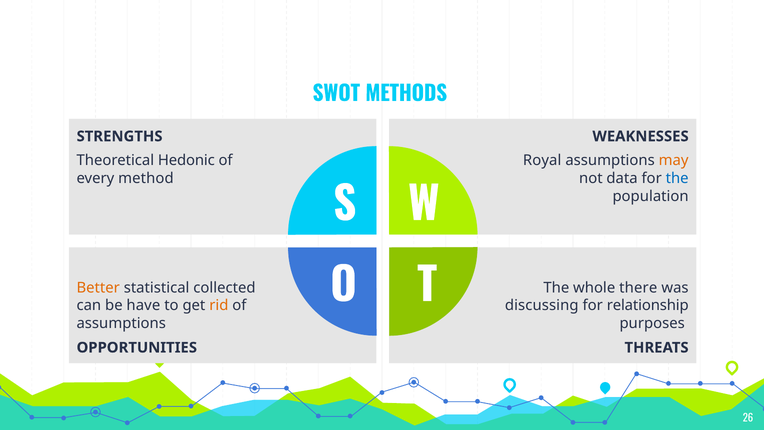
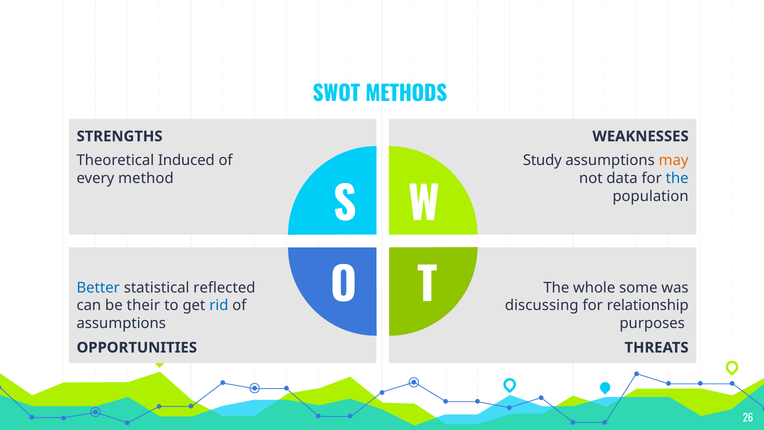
Hedonic: Hedonic -> Induced (186, 160)
Royal: Royal -> Study (542, 160)
Better colour: orange -> blue (98, 288)
collected: collected -> reflected (224, 288)
there: there -> some (638, 288)
have: have -> their (143, 305)
rid colour: orange -> blue (219, 305)
